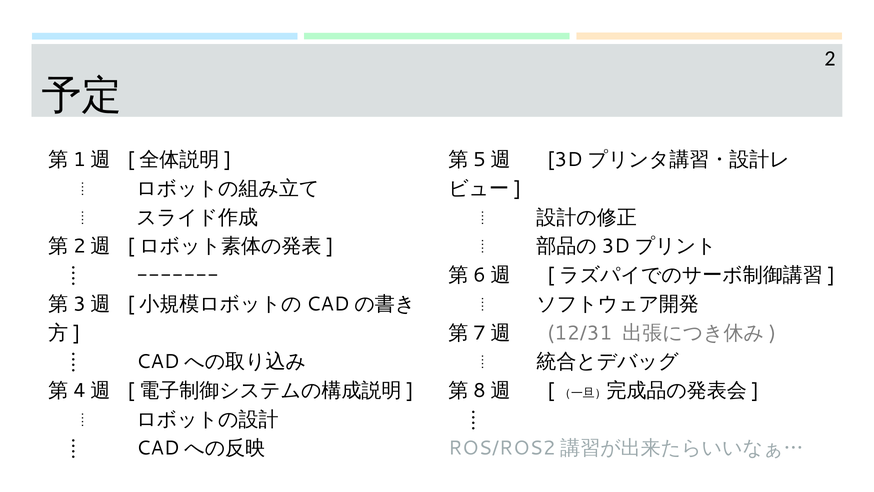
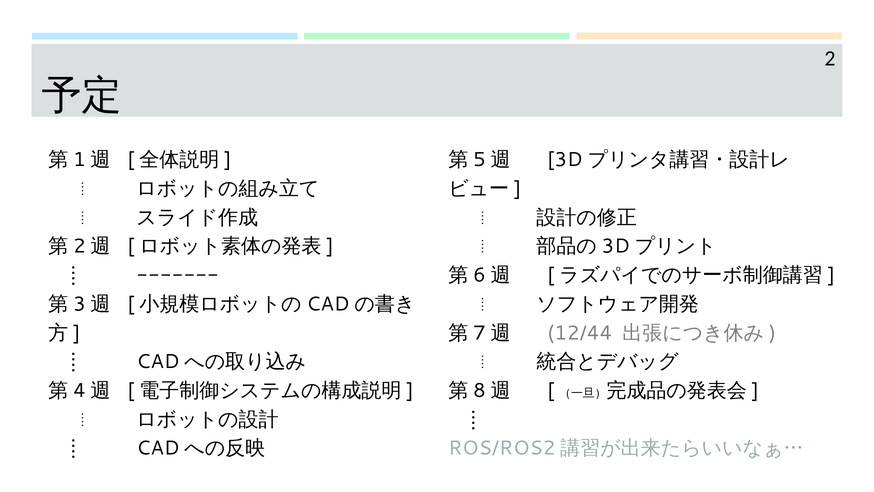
12/31: 12/31 -> 12/44 (580, 333)
